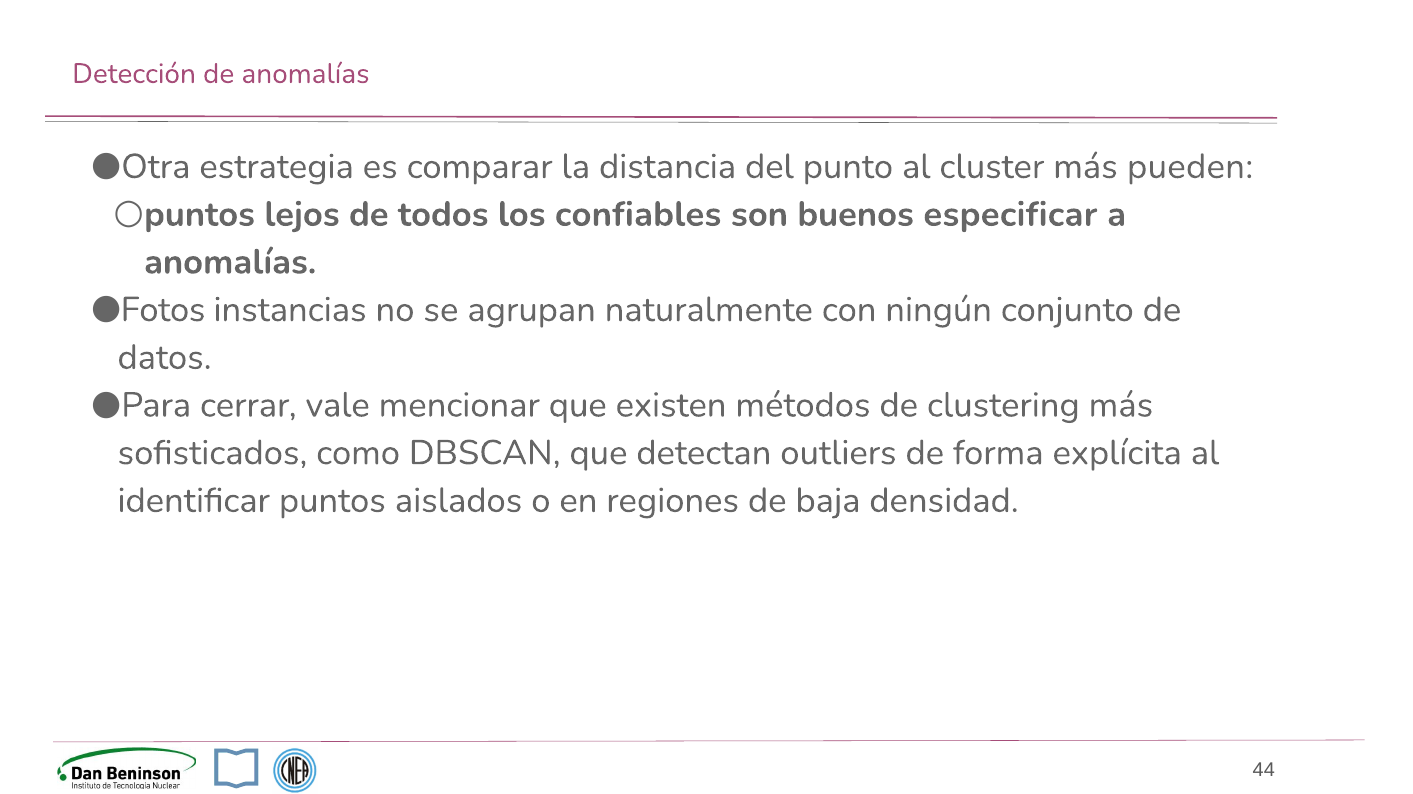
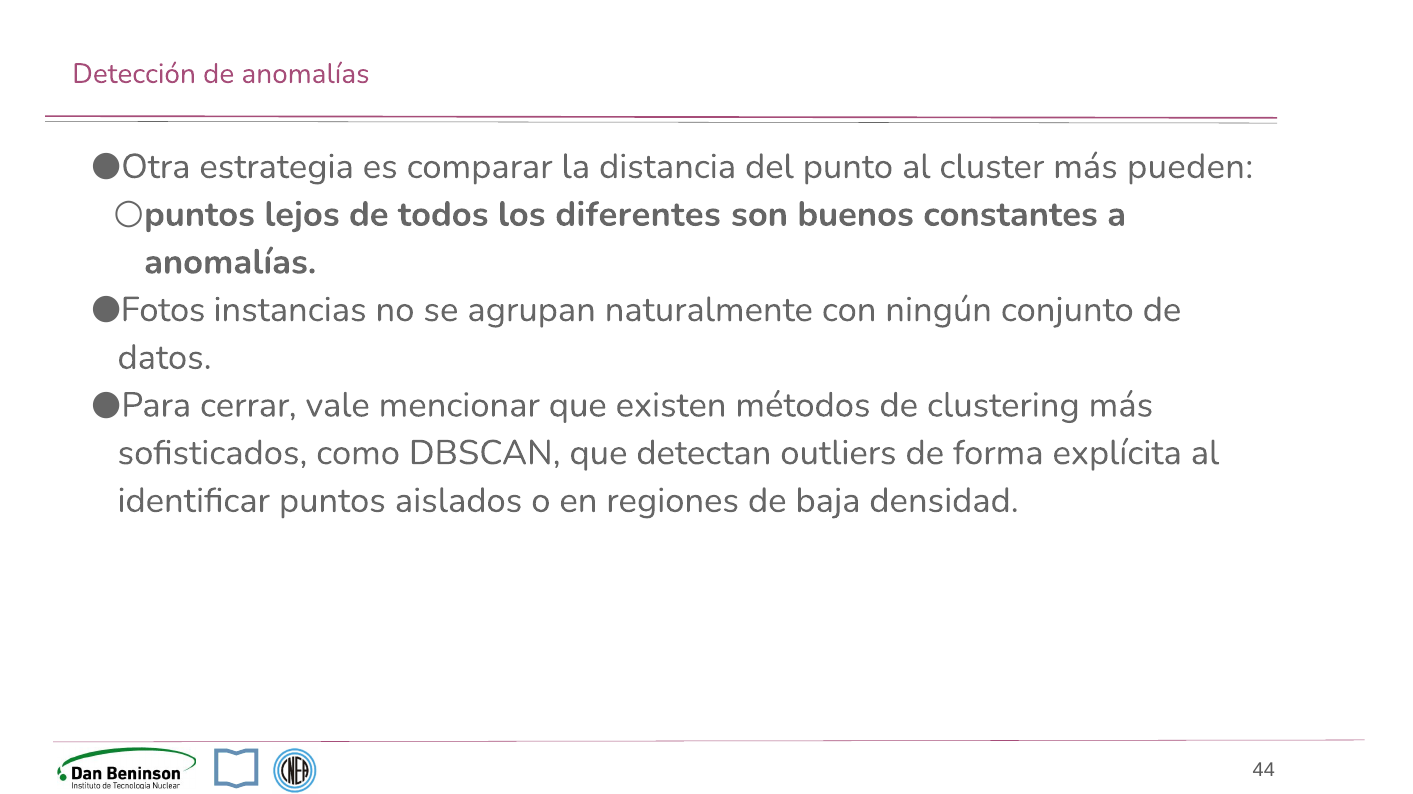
confiables: confiables -> diferentes (638, 214)
especificar: especificar -> constantes (1011, 214)
